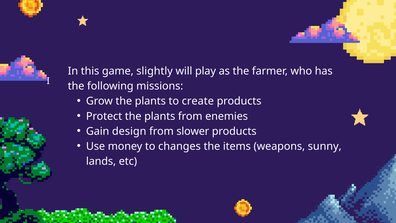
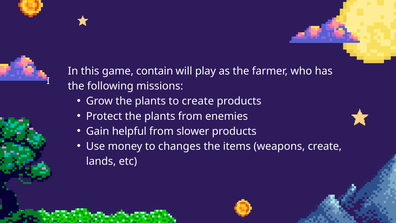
slightly: slightly -> contain (155, 71)
design: design -> helpful (129, 131)
weapons sunny: sunny -> create (325, 146)
